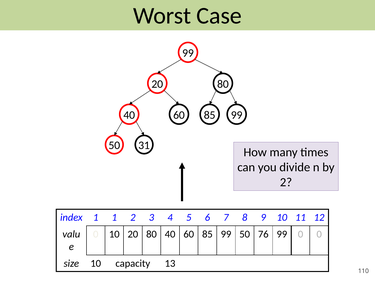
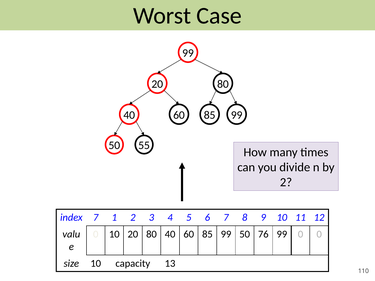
31: 31 -> 55 (144, 145)
index 1: 1 -> 7 (96, 218)
